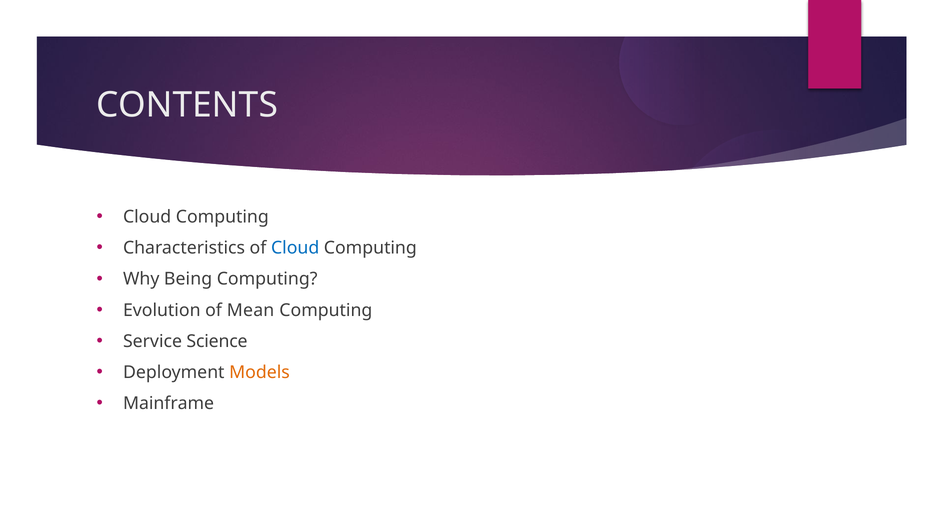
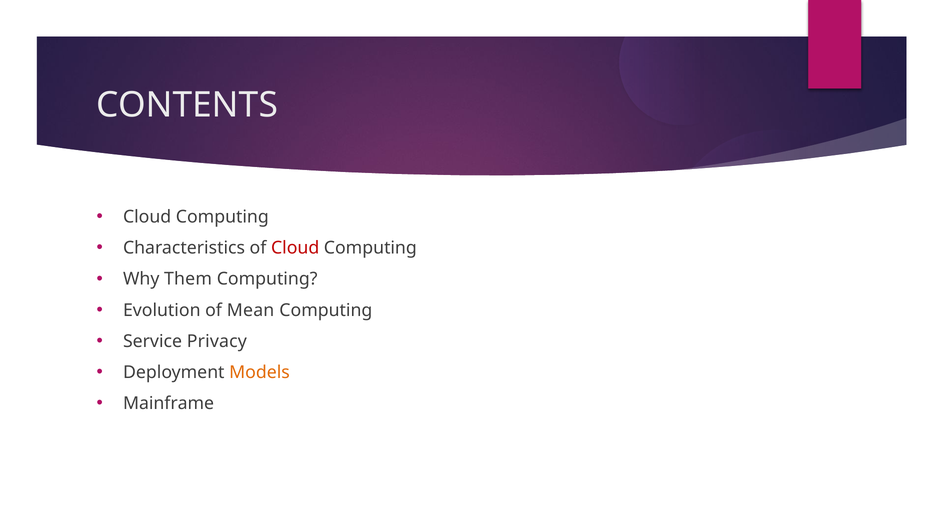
Cloud colour: blue -> red (295, 248)
Being: Being -> Them (188, 279)
Science: Science -> Privacy (217, 341)
